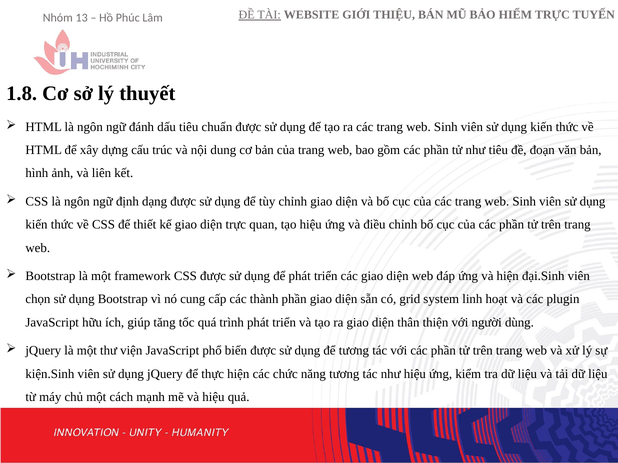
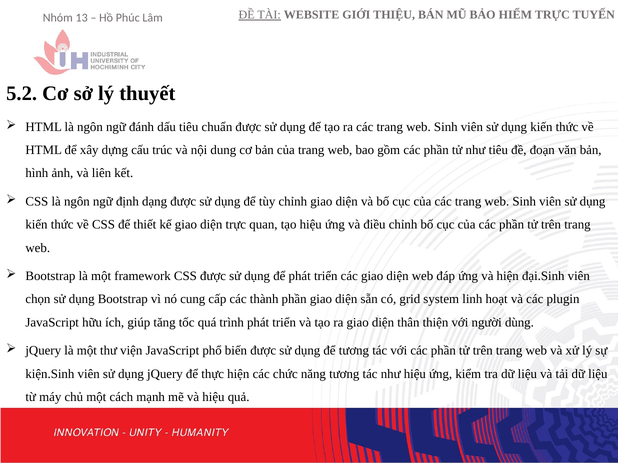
1.8: 1.8 -> 5.2 (22, 94)
